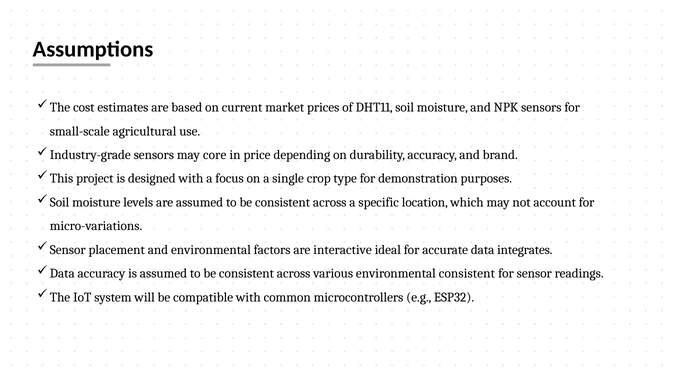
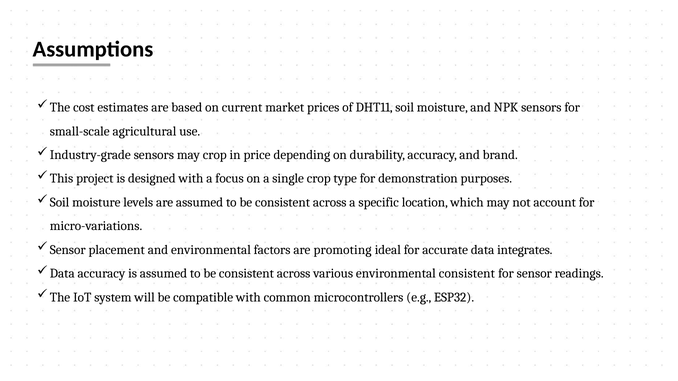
may core: core -> crop (215, 155)
interactive: interactive -> promoting (343, 250)
